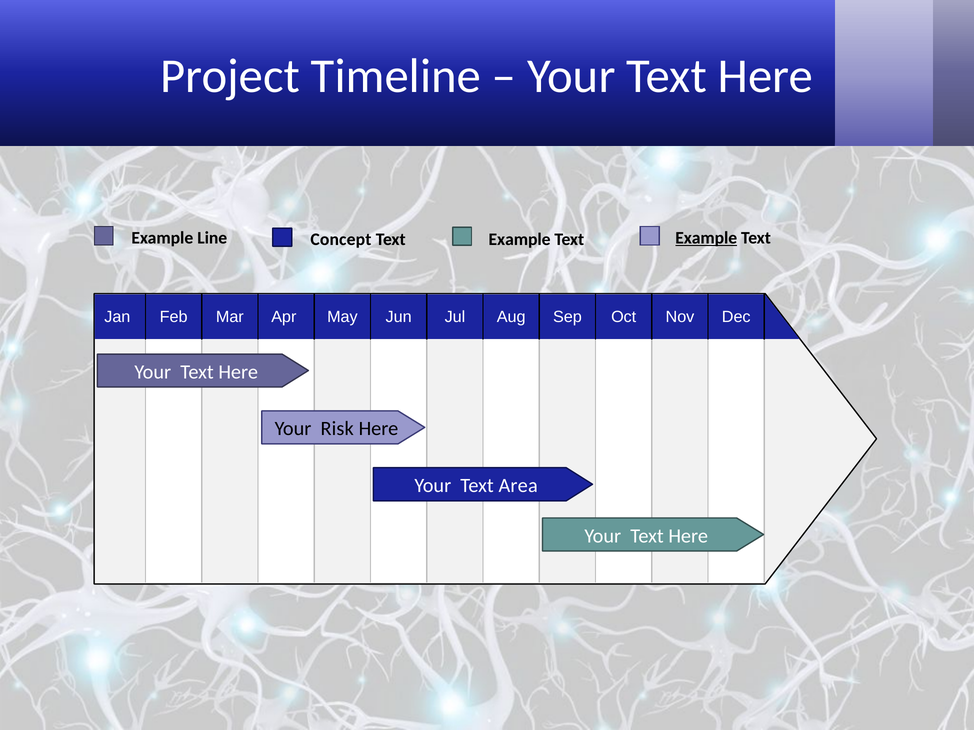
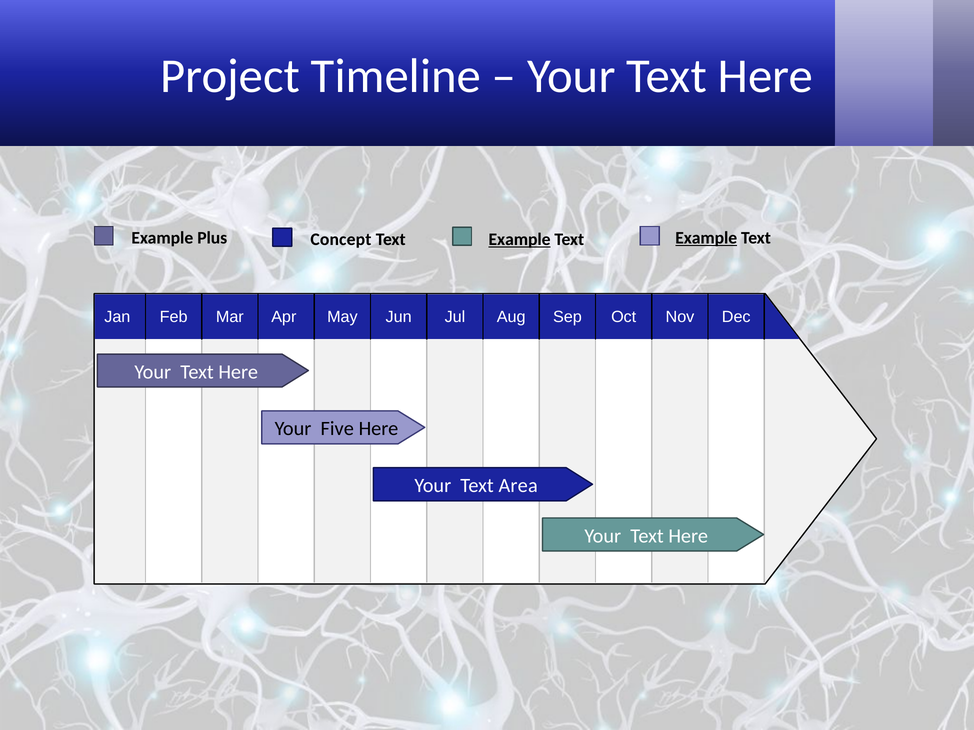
Line: Line -> Plus (212, 238)
Example underline: none -> present (520, 240)
Risk: Risk -> Five (337, 429)
